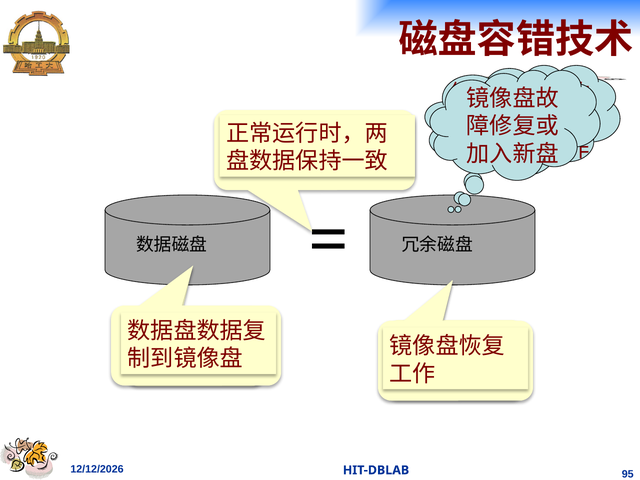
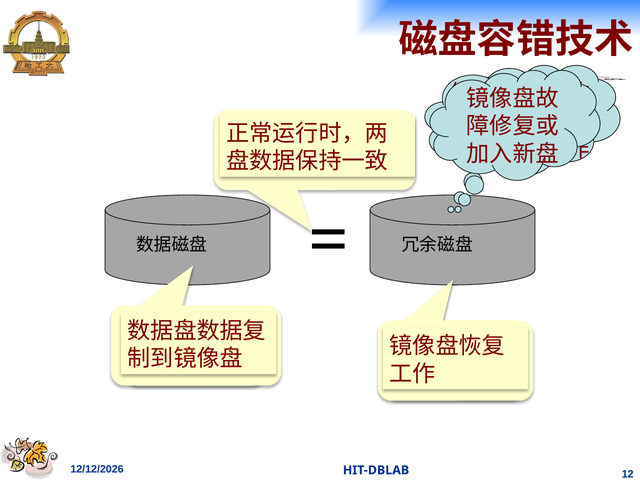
95: 95 -> 12 (628, 474)
